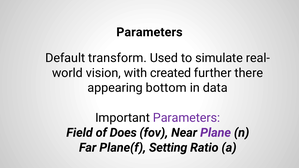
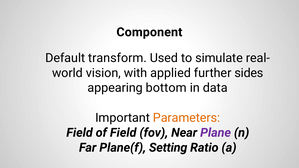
Parameters: Parameters -> Component (149, 32)
created: created -> applied (171, 73)
there: there -> sides (249, 73)
Parameters colour: purple -> orange (187, 118)
of Does: Does -> Field (123, 133)
